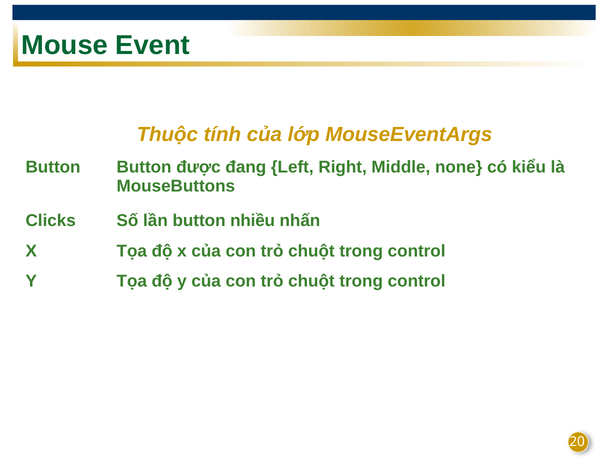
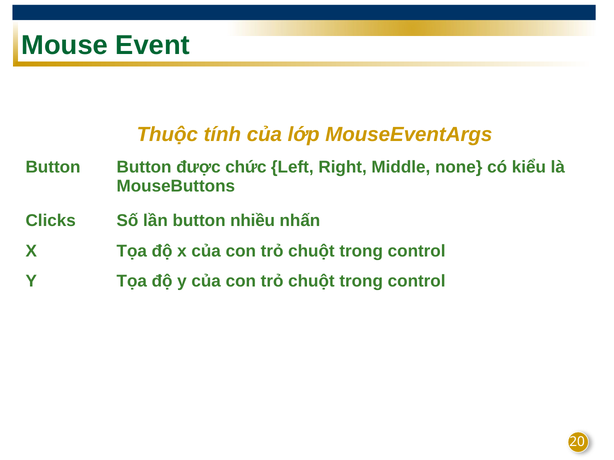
đang: đang -> chức (246, 167)
